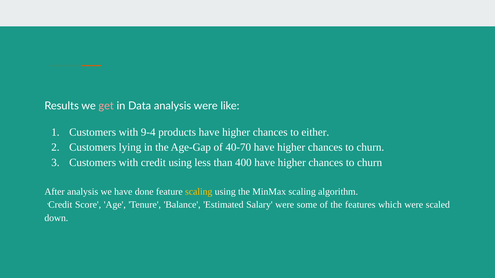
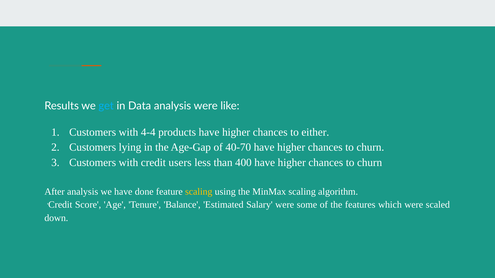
get colour: pink -> light blue (106, 106)
9-4: 9-4 -> 4-4 (148, 132)
credit using: using -> users (180, 163)
